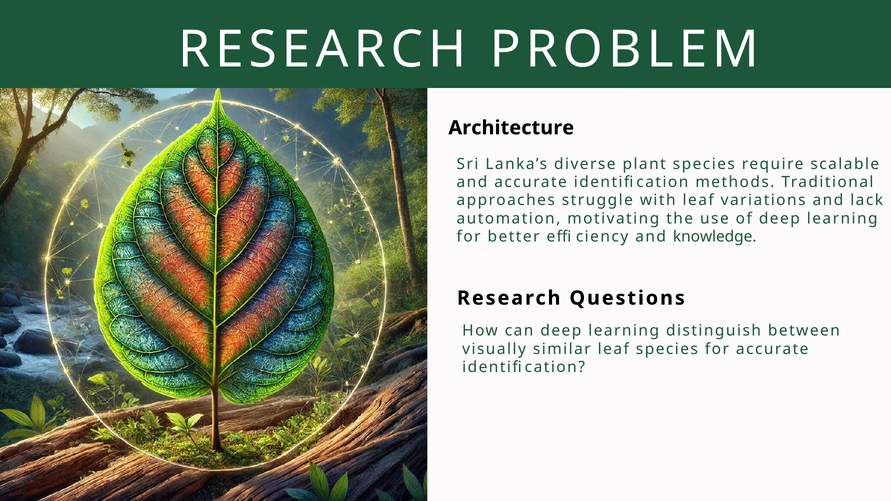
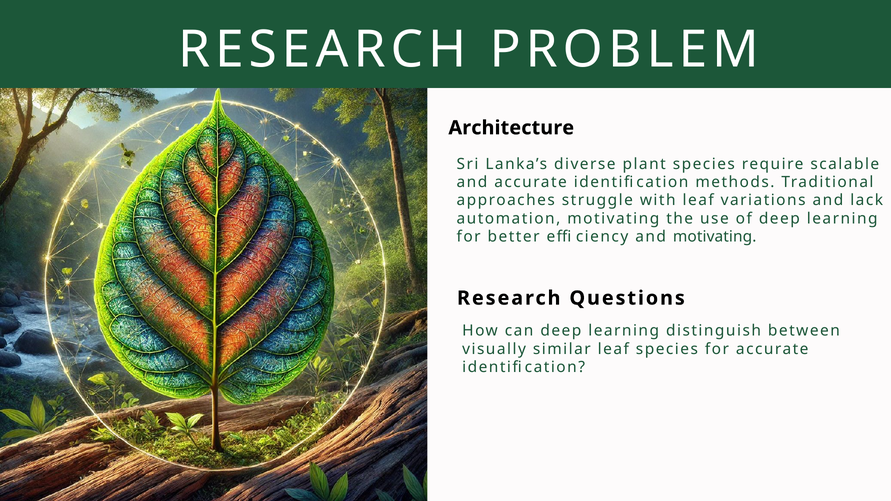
and knowledge: knowledge -> motivating (715, 237)
